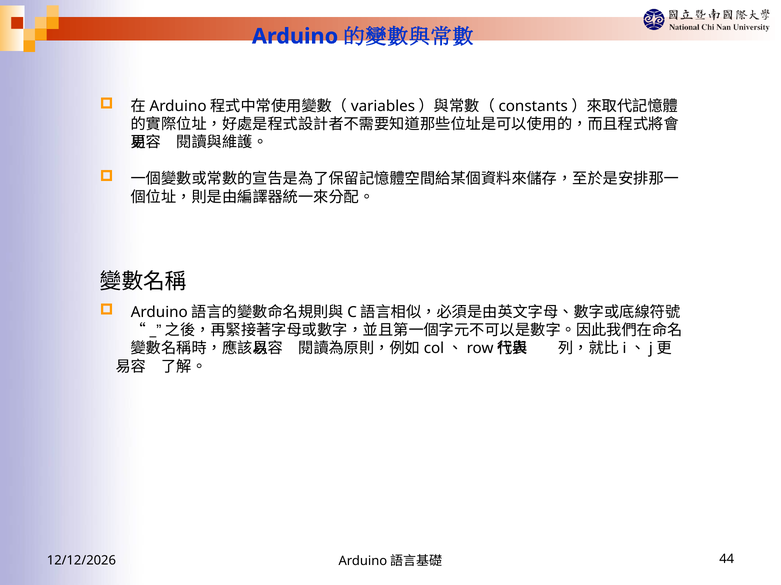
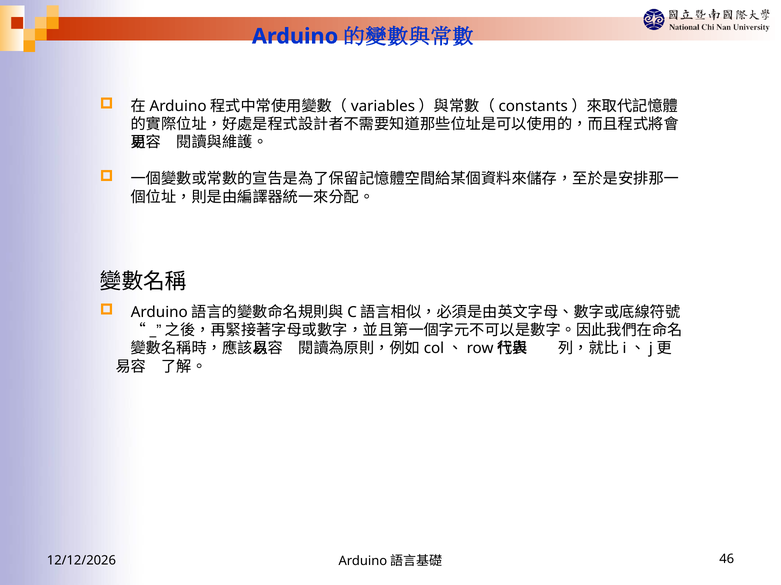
44: 44 -> 46 (727, 560)
